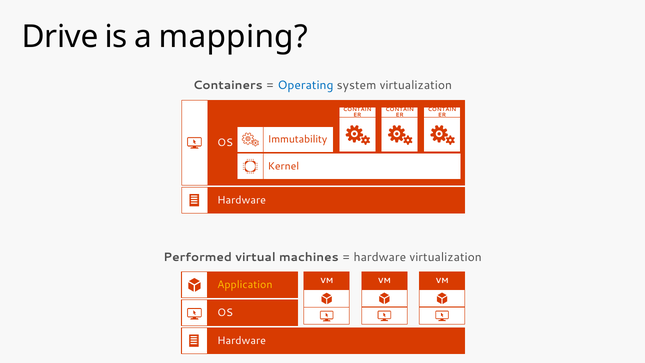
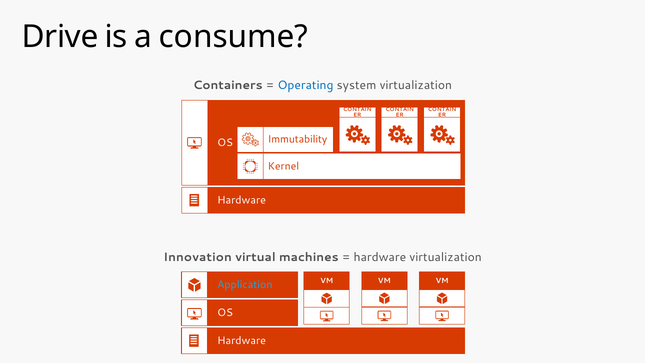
mapping: mapping -> consume (233, 37)
Performed: Performed -> Innovation (198, 257)
Application colour: yellow -> light blue (245, 285)
